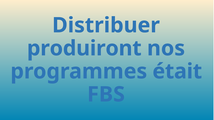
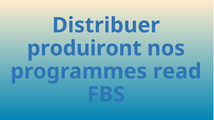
était: était -> read (177, 72)
